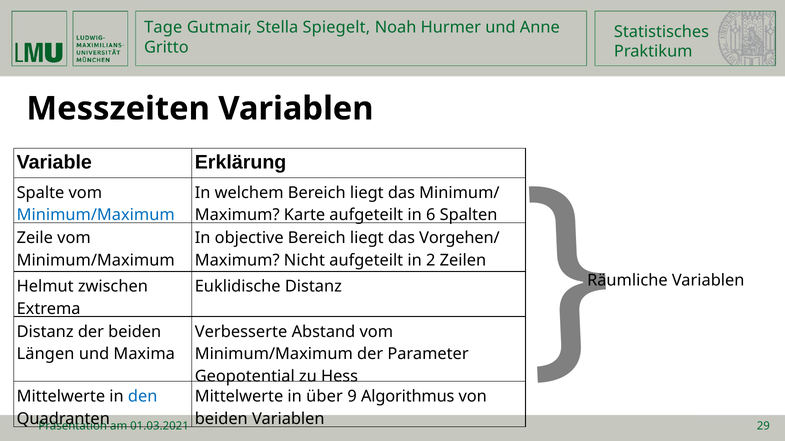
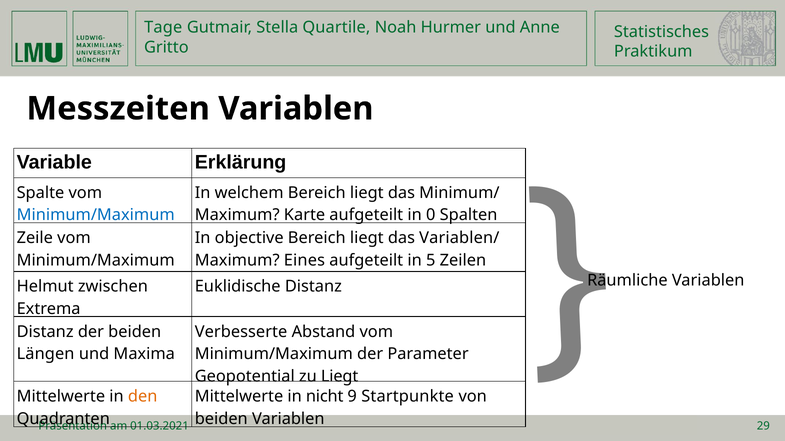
Spiegelt: Spiegelt -> Quartile (336, 28)
6: 6 -> 0 (431, 215)
Vorgehen/: Vorgehen/ -> Variablen/ (459, 238)
Nicht: Nicht -> Eines (304, 261)
2: 2 -> 5 (431, 261)
zu Hess: Hess -> Liegt (340, 377)
den colour: blue -> orange (143, 397)
über: über -> nicht (325, 397)
Algorithmus: Algorithmus -> Startpunkte (408, 397)
